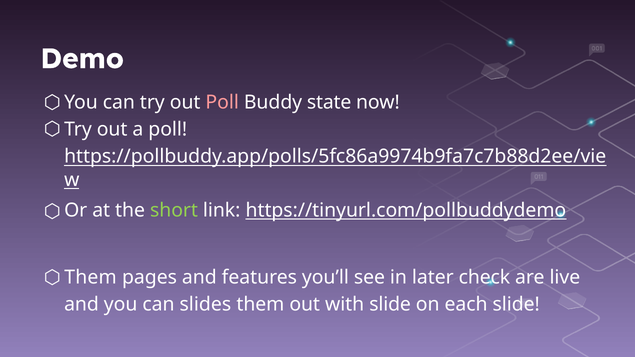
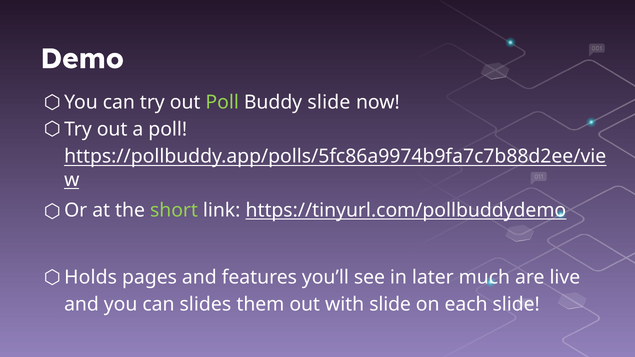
Poll colour: pink -> light green (222, 103)
Buddy state: state -> slide (329, 103)
Them: Them -> Holds (91, 278)
check: check -> much (484, 278)
